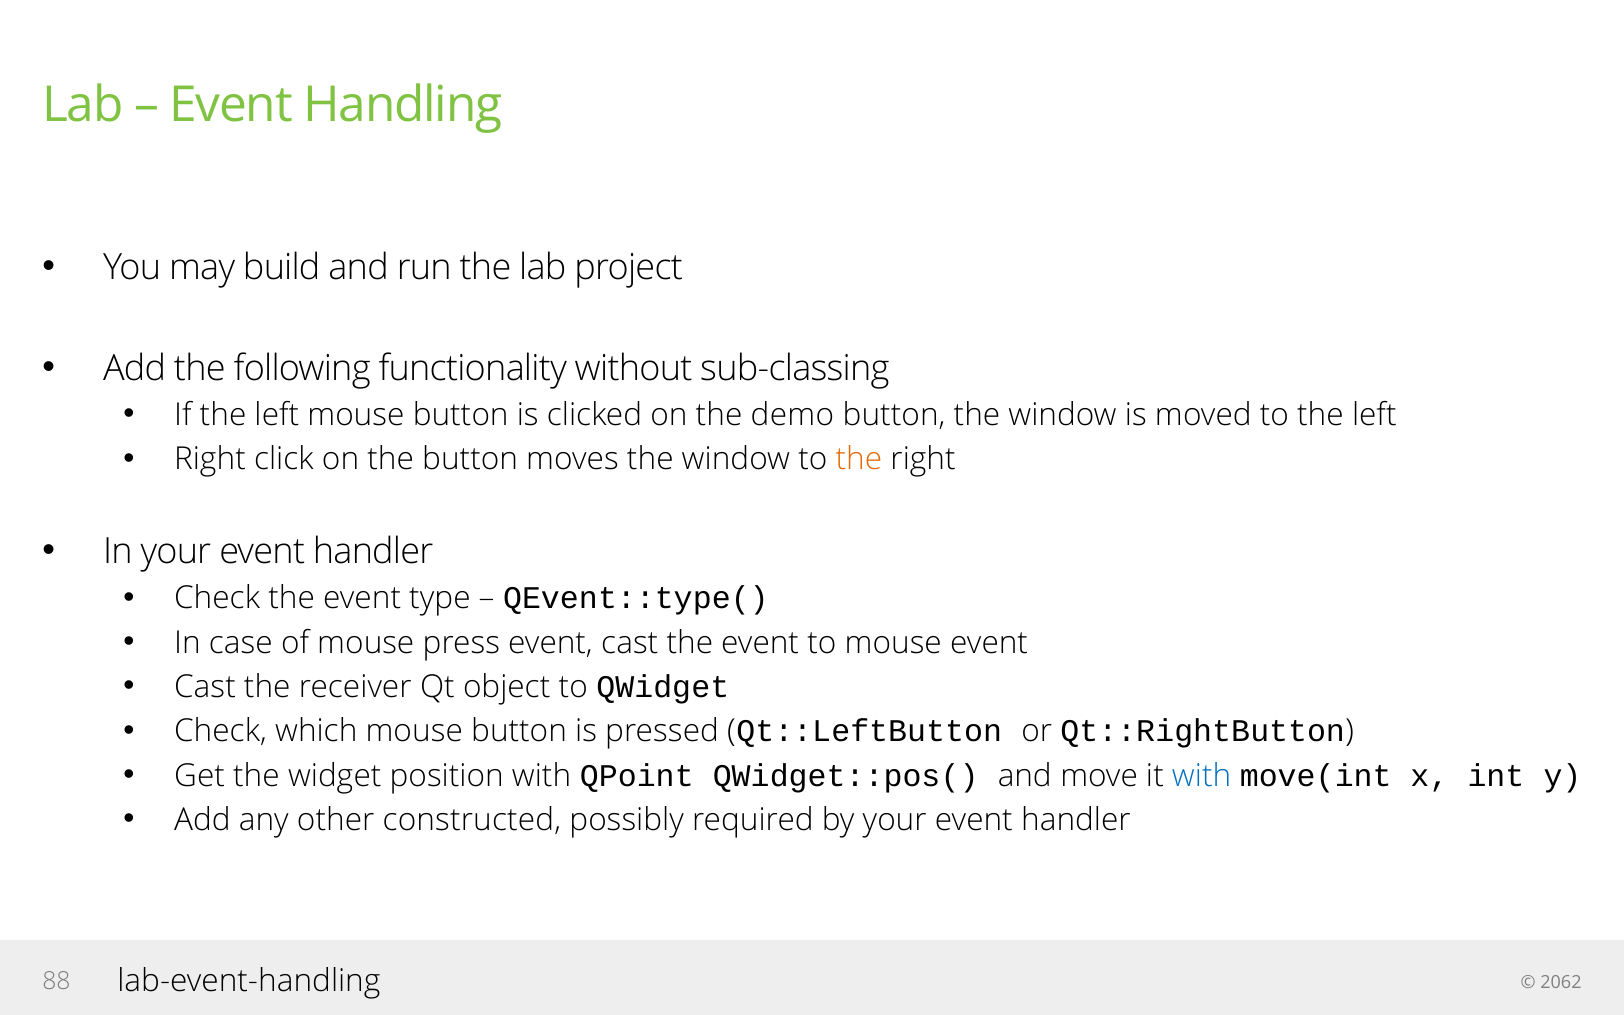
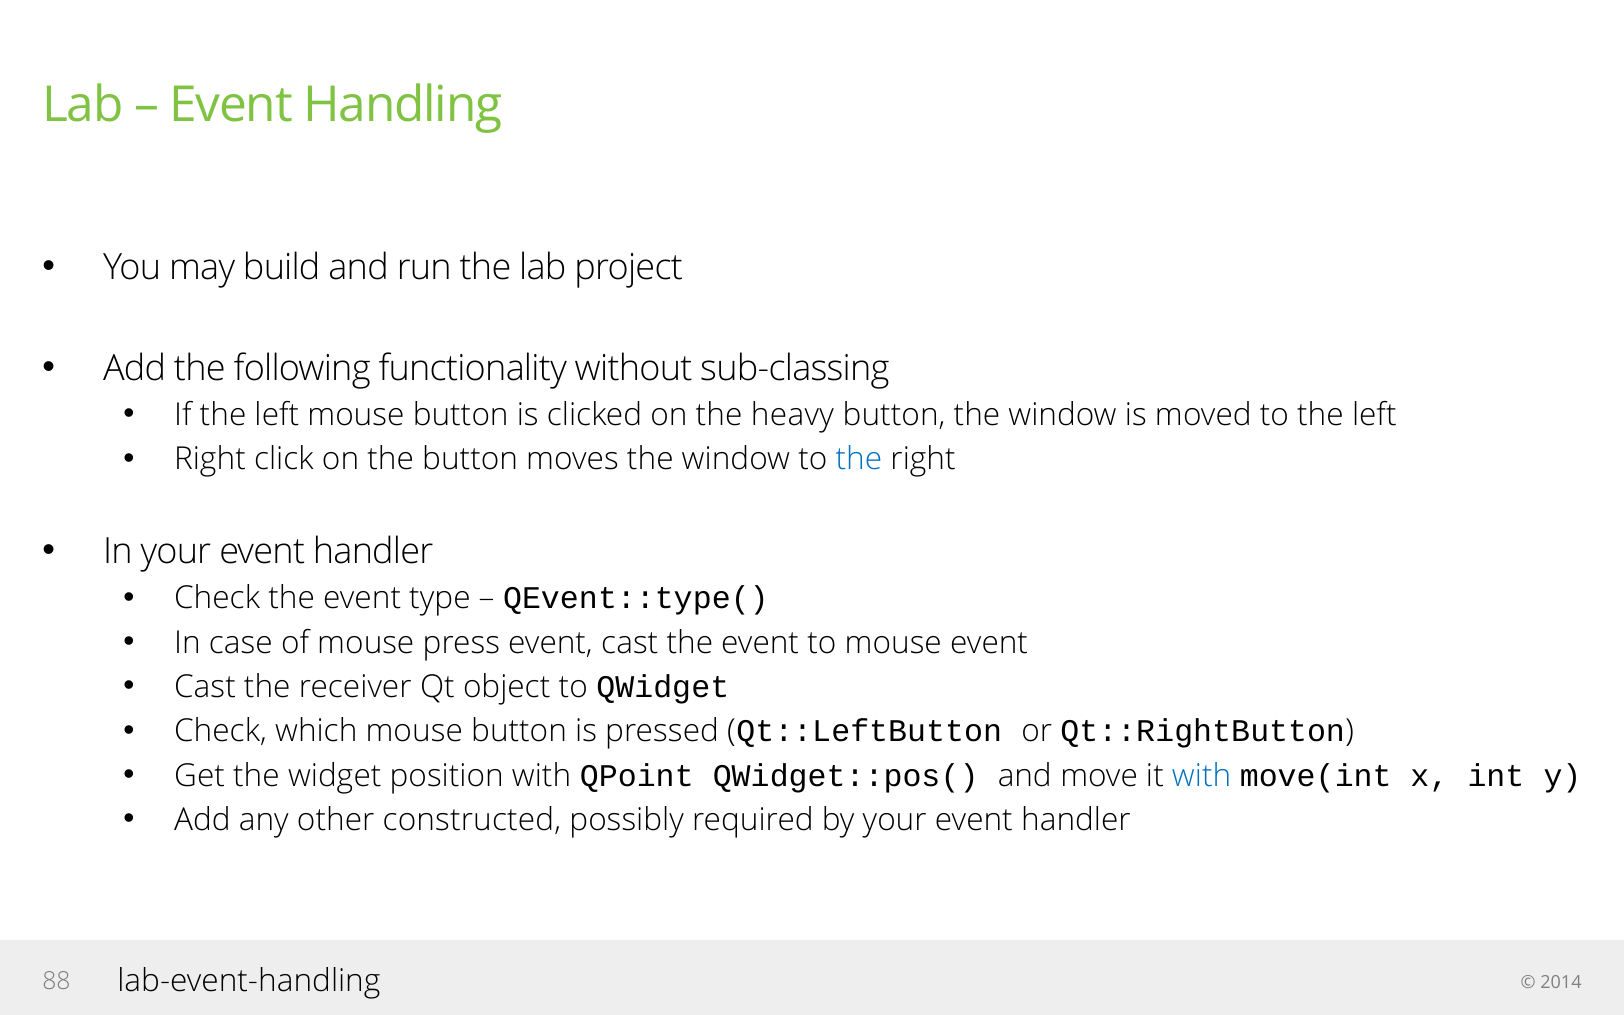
demo: demo -> heavy (792, 415)
the colour: orange -> blue (859, 459)
2062: 2062 -> 2014 (1561, 983)
